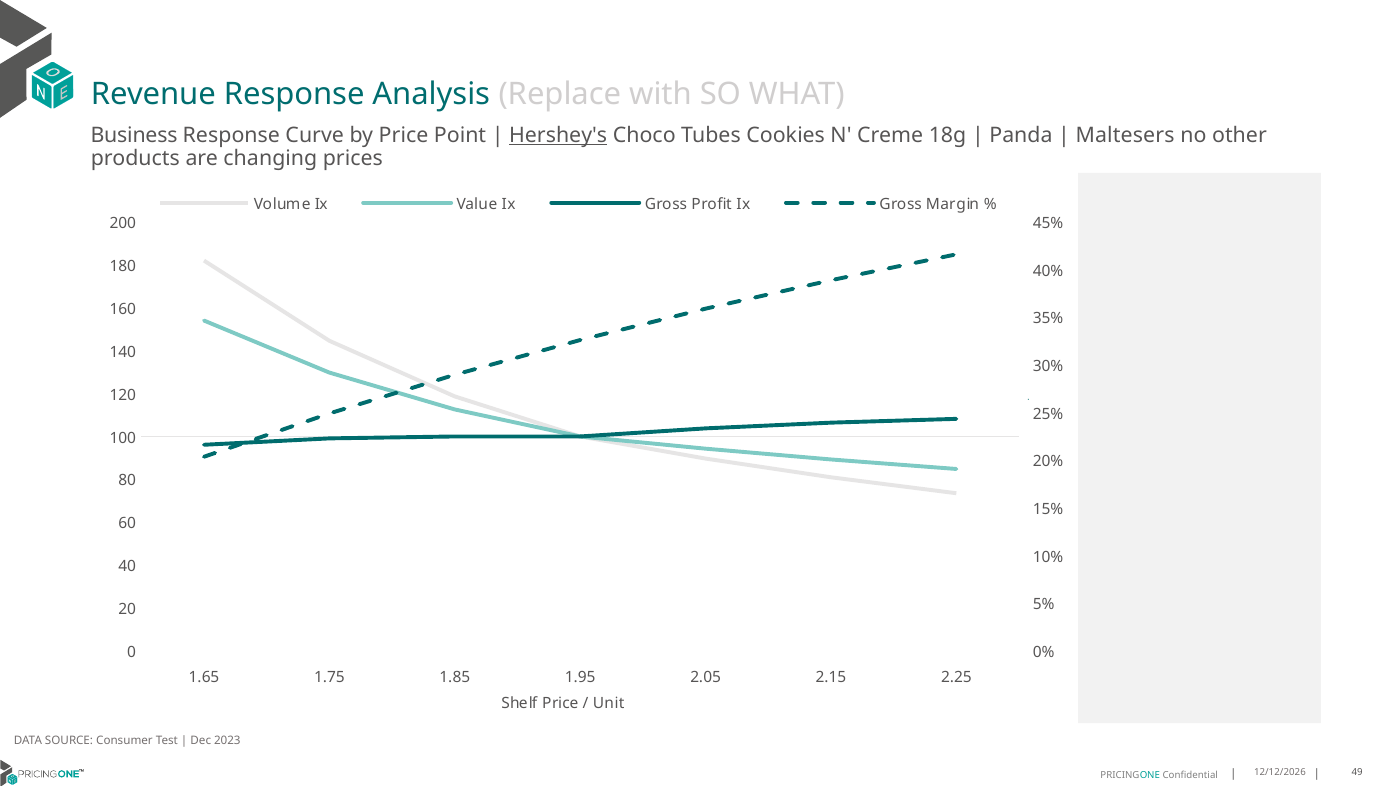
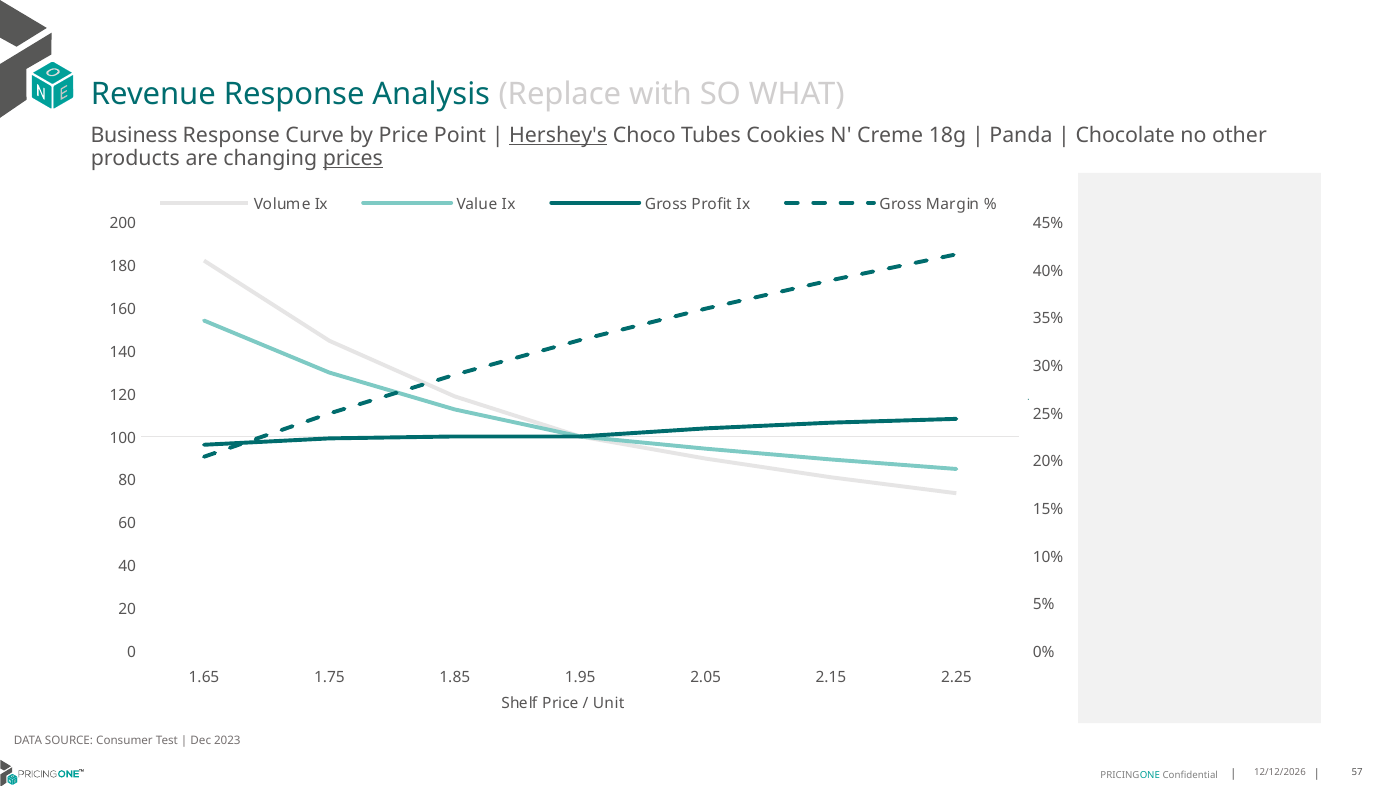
Maltesers: Maltesers -> Chocolate (1125, 135)
prices underline: none -> present (353, 158)
49: 49 -> 57 (1357, 773)
